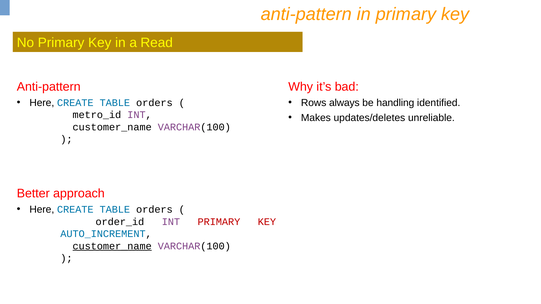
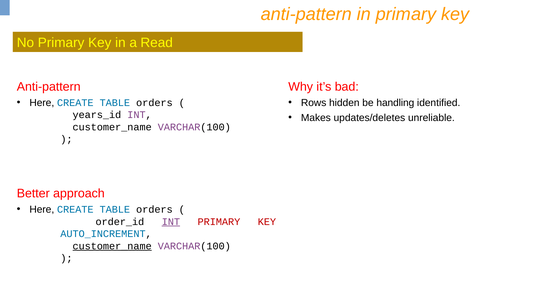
always: always -> hidden (344, 103)
metro_id: metro_id -> years_id (97, 115)
INT underline: none -> present (171, 222)
